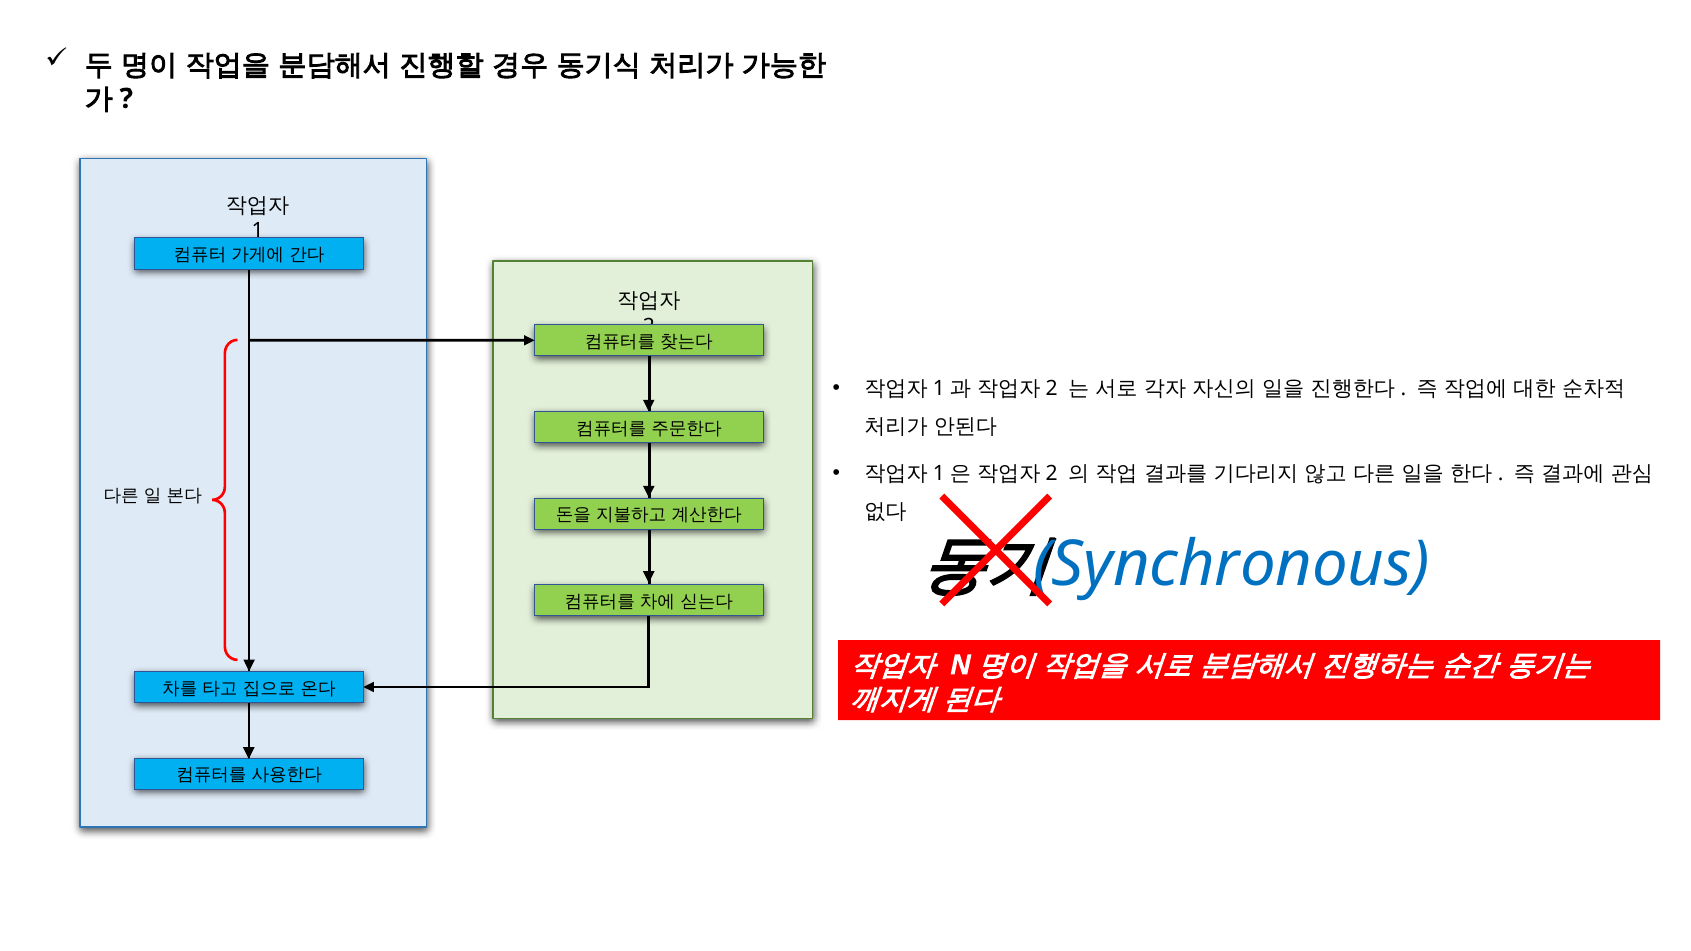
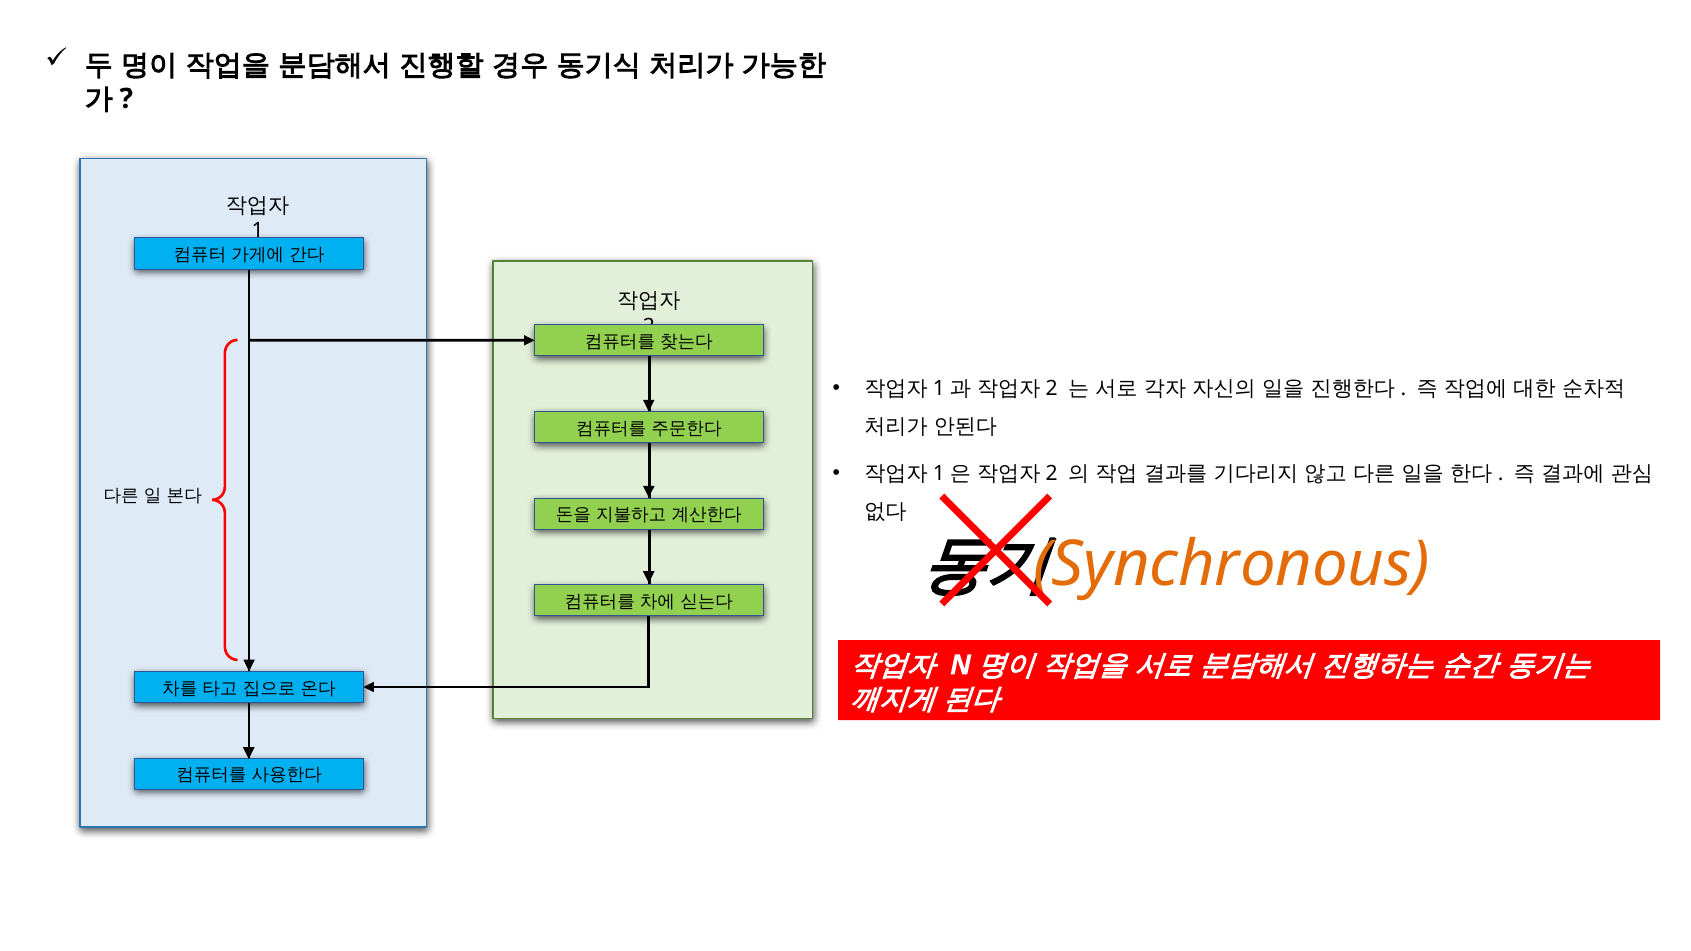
Synchronous colour: blue -> orange (1232, 565)
